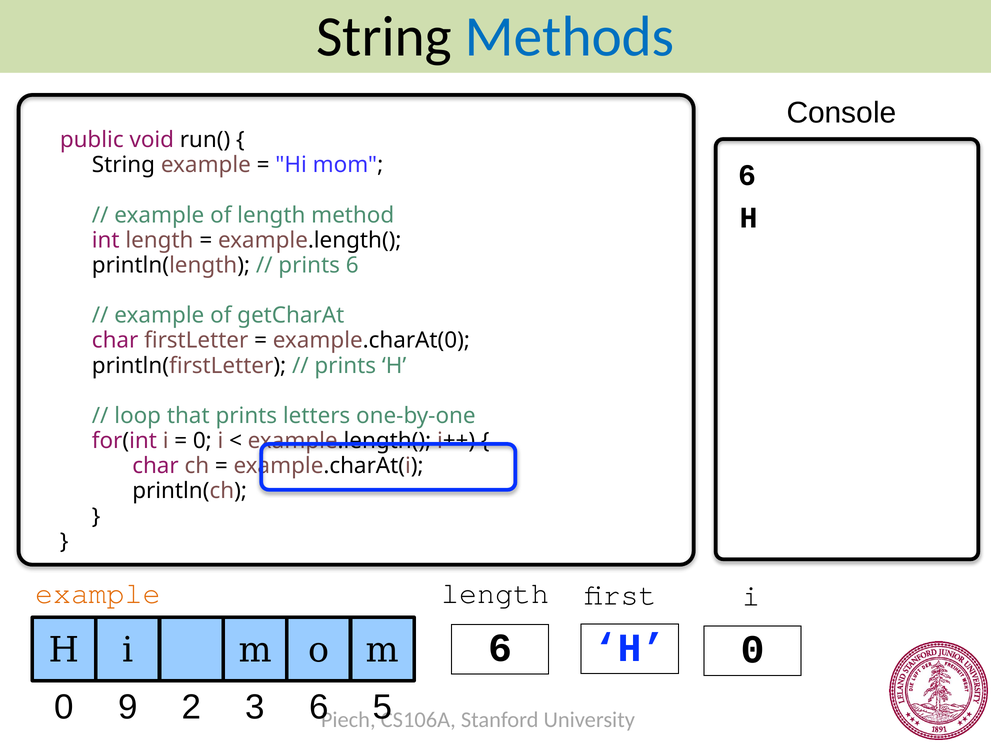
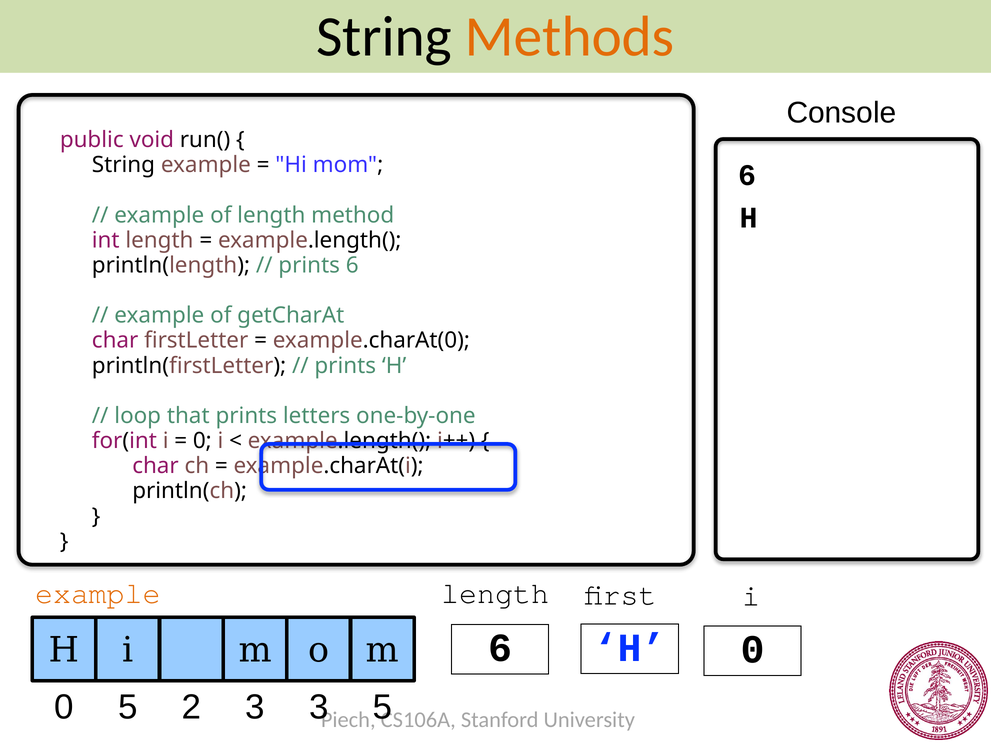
Methods colour: blue -> orange (570, 37)
0 9: 9 -> 5 (128, 707)
3 6: 6 -> 3 (319, 707)
